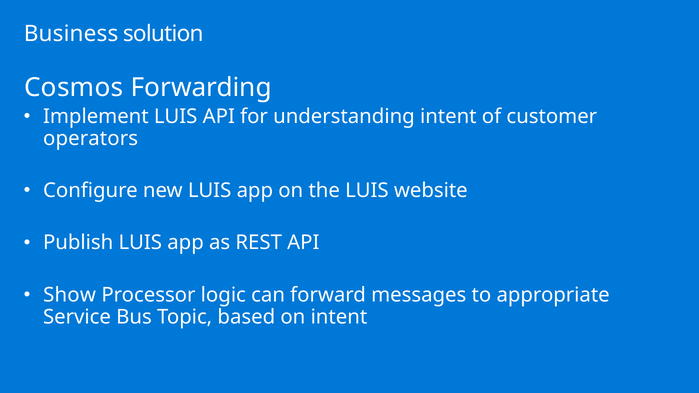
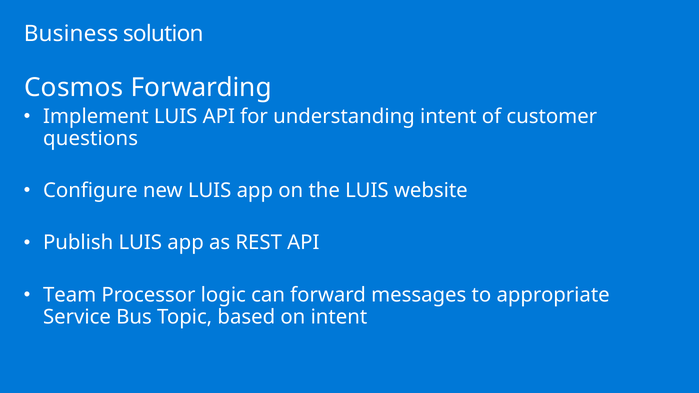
operators: operators -> questions (91, 139)
Show: Show -> Team (70, 295)
